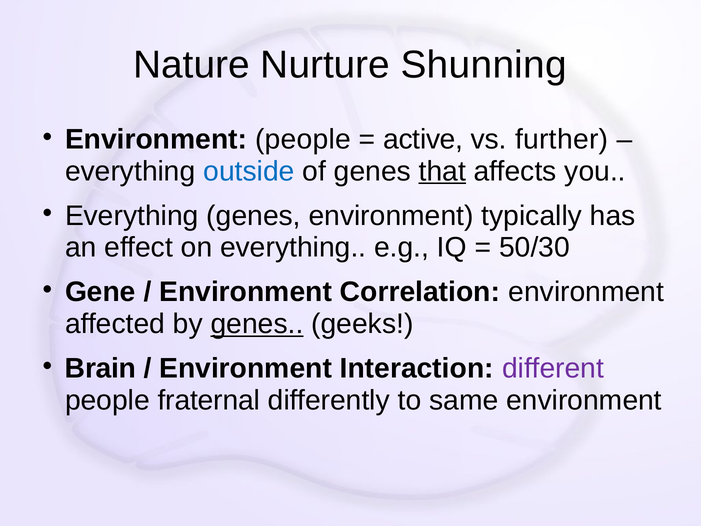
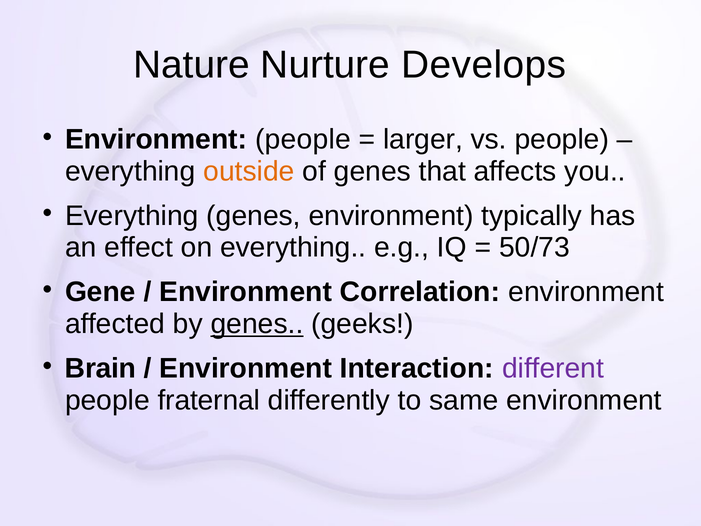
Shunning: Shunning -> Develops (484, 65)
active: active -> larger (423, 139)
vs further: further -> people (562, 139)
outside colour: blue -> orange (249, 171)
that underline: present -> none (442, 171)
50/30: 50/30 -> 50/73 (534, 248)
